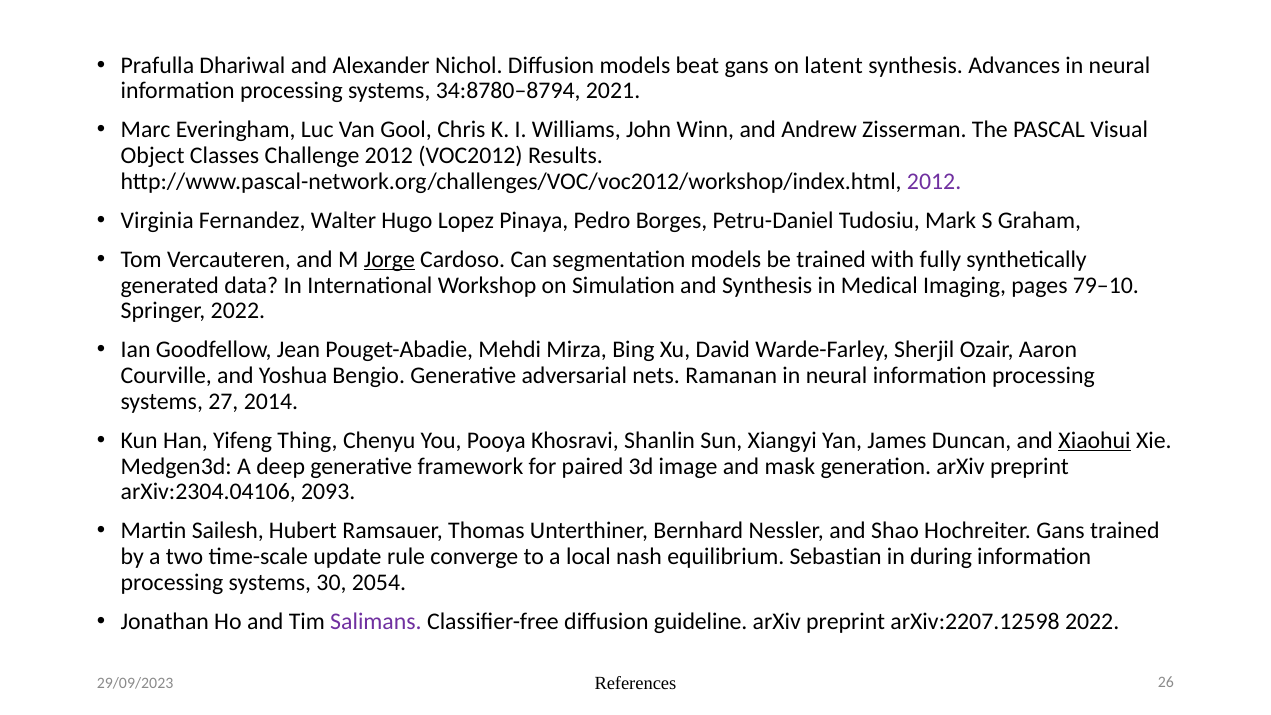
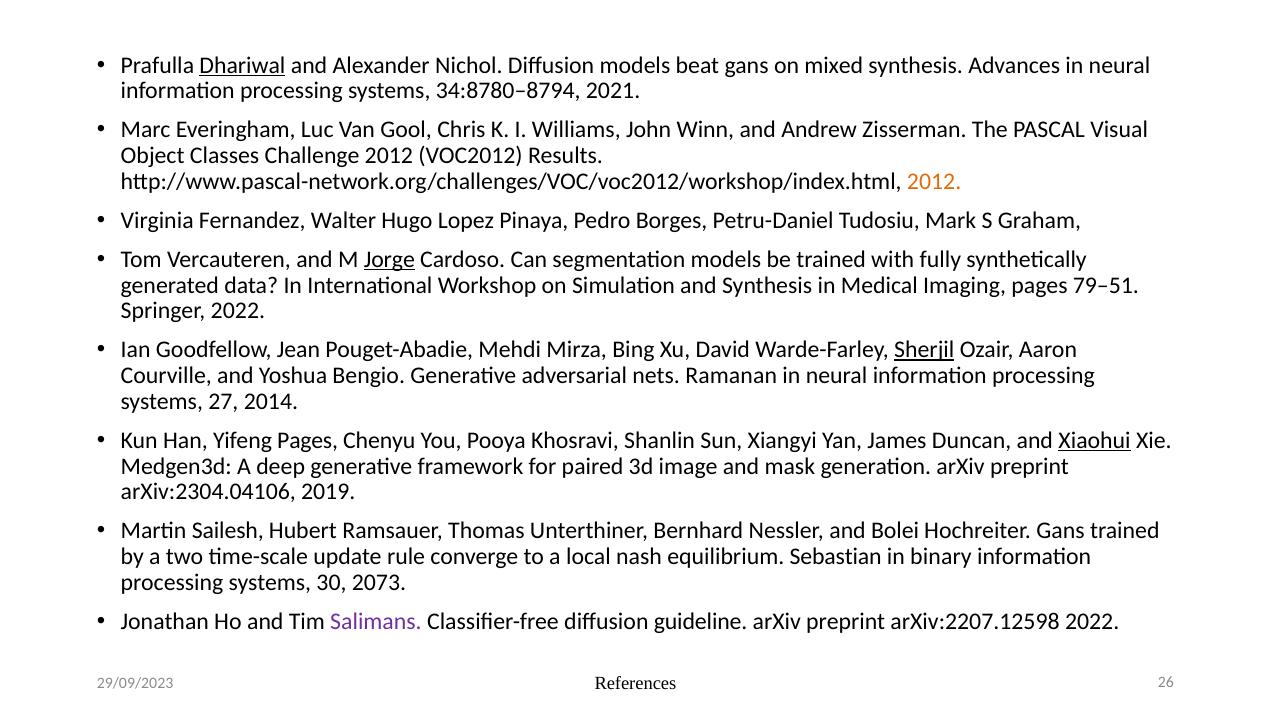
Dhariwal underline: none -> present (242, 65)
latent: latent -> mixed (834, 65)
2012 colour: purple -> orange (934, 181)
79–10: 79–10 -> 79–51 (1106, 285)
Sherjil underline: none -> present (924, 350)
Yifeng Thing: Thing -> Pages (308, 440)
2093: 2093 -> 2019 (328, 492)
Shao: Shao -> Bolei (895, 531)
during: during -> binary (941, 557)
2054: 2054 -> 2073 (379, 582)
